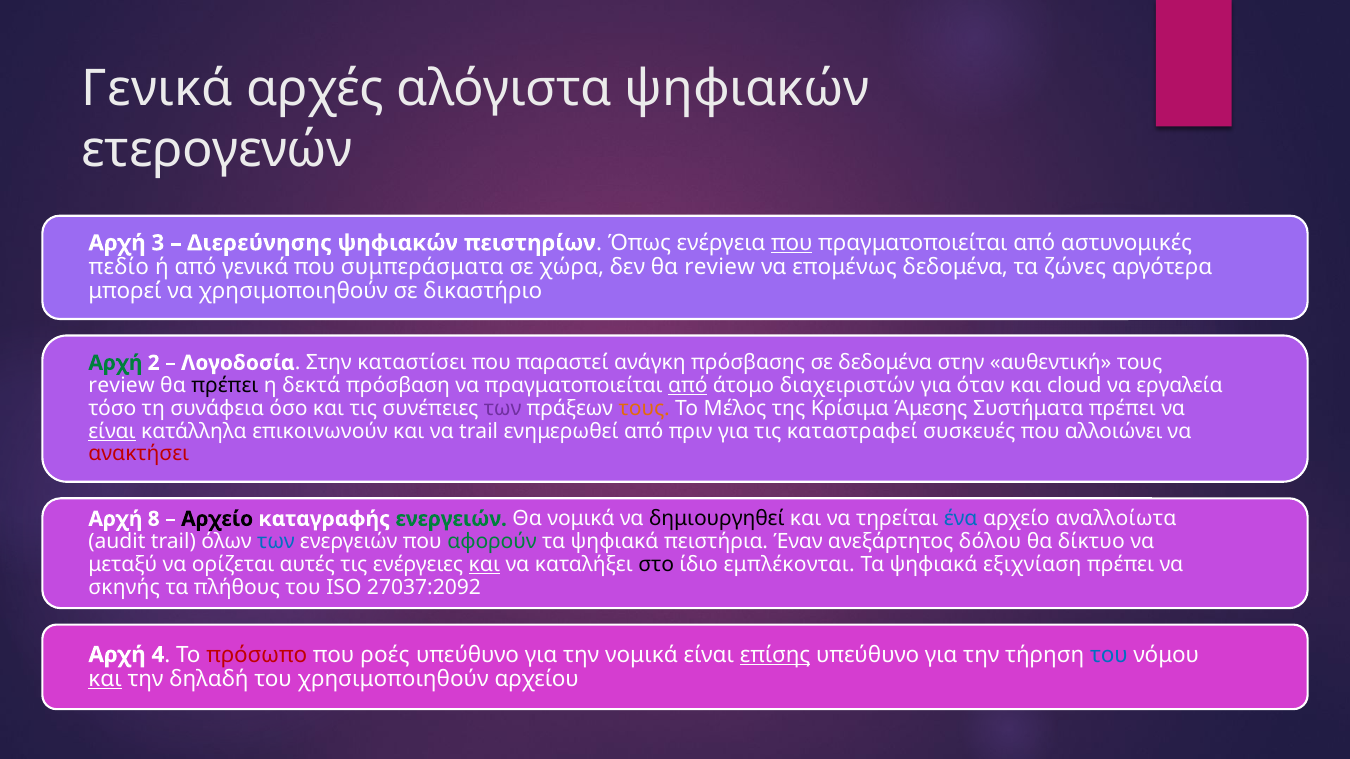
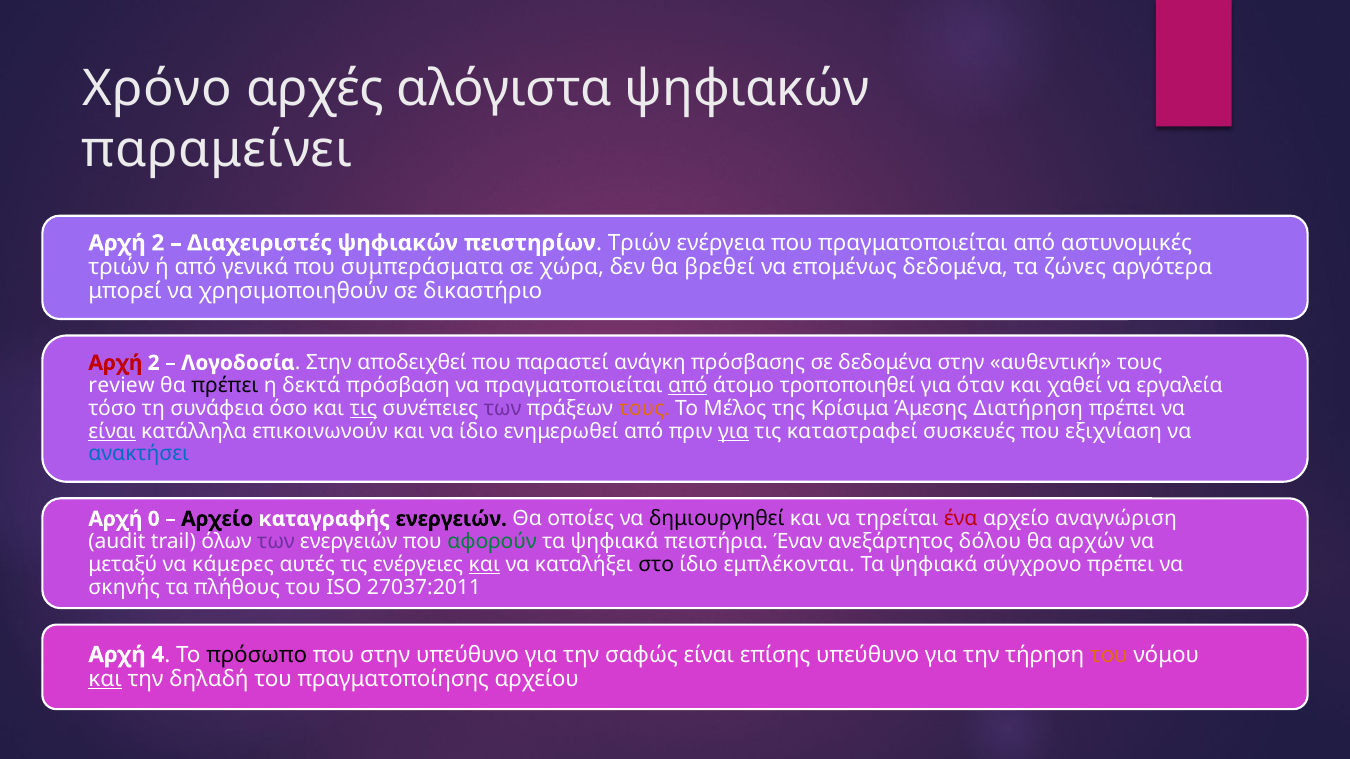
Γενικά: Γενικά -> Χρόνο (157, 89)
ετερογενών: ετερογενών -> παραμείνει (217, 150)
3: 3 -> 2 (158, 243)
Διερεύνησης: Διερεύνησης -> Διαχειριστές (260, 243)
πειστηρίων Όπως: Όπως -> Τριών (639, 243)
που underline: present -> none (792, 243)
πεδίο: πεδίο -> τριών (119, 267)
θα review: review -> βρεθεί (720, 267)
Αρχή colour: green -> red (115, 363)
καταστίσει: καταστίσει -> αποδειχθεί (412, 363)
διαχειριστών: διαχειριστών -> τροποποιηθεί (847, 386)
cloud: cloud -> χαθεί (1074, 386)
τις underline: none -> present (363, 409)
Συστήματα: Συστήματα -> Διατήρηση (1028, 409)
να trail: trail -> ίδιο (479, 431)
για underline: none -> present (733, 431)
αλλοιώνει: αλλοιώνει -> εξιχνίαση (1114, 431)
ανακτήσει colour: red -> blue (139, 454)
8: 8 -> 0 (154, 519)
ενεργειών colour: green -> black (451, 519)
Θα νομικά: νομικά -> οποίες (581, 519)
ένα colour: blue -> red (961, 519)
αναλλοίωτα: αναλλοίωτα -> αναγνώριση (1116, 519)
των colour: blue -> purple (276, 542)
δίκτυο: δίκτυο -> αρχών (1091, 542)
ορίζεται: ορίζεται -> κάμερες (233, 565)
εξιχνίαση: εξιχνίαση -> σύγχρονο (1032, 565)
27037:2092: 27037:2092 -> 27037:2011 (424, 588)
πρόσωπο colour: red -> black (257, 655)
που ροές: ροές -> στην (385, 655)
την νομικά: νομικά -> σαφώς (641, 655)
επίσης underline: present -> none (775, 655)
του colour: blue -> orange (1109, 655)
του χρησιμοποιηθούν: χρησιμοποιηθούν -> πραγματοποίησης (393, 679)
